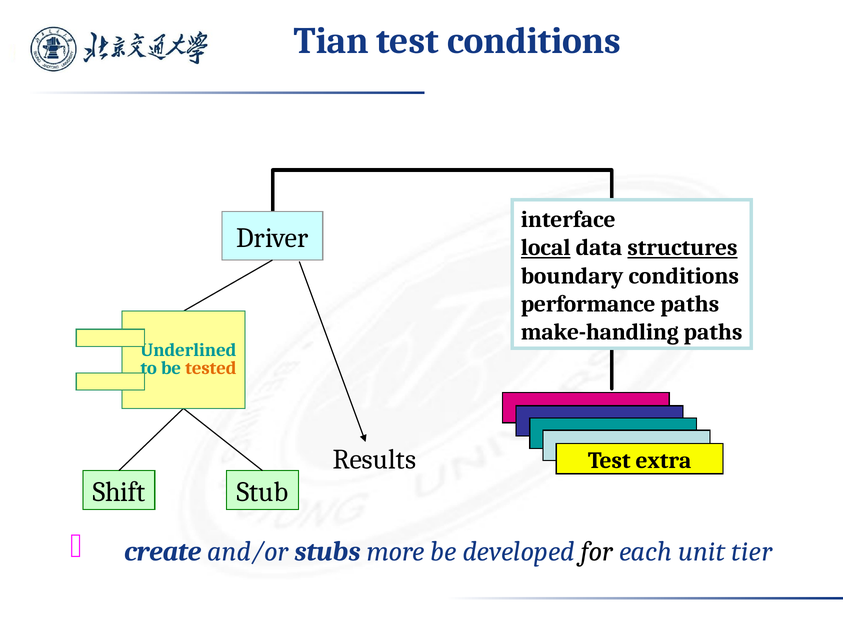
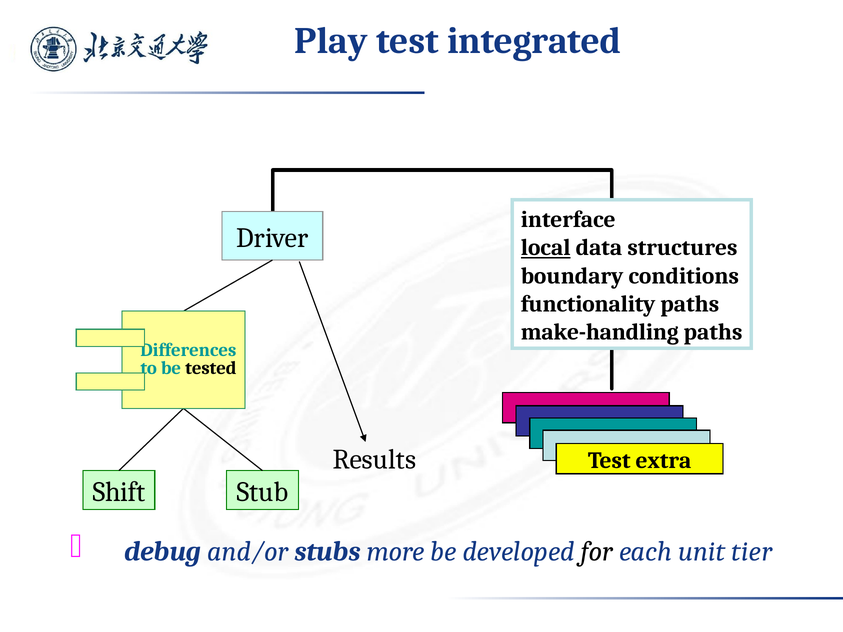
Tian: Tian -> Play (331, 41)
test conditions: conditions -> integrated (534, 41)
structures underline: present -> none (682, 248)
performance: performance -> functionality (588, 304)
Underlined: Underlined -> Differences (188, 350)
tested colour: orange -> black (211, 368)
create: create -> debug (163, 552)
